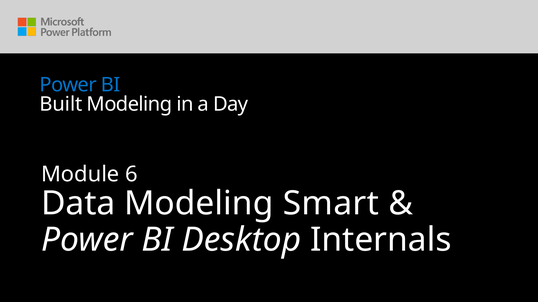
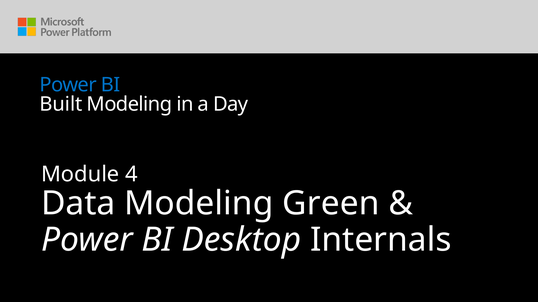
6: 6 -> 4 (131, 175)
Smart: Smart -> Green (331, 204)
